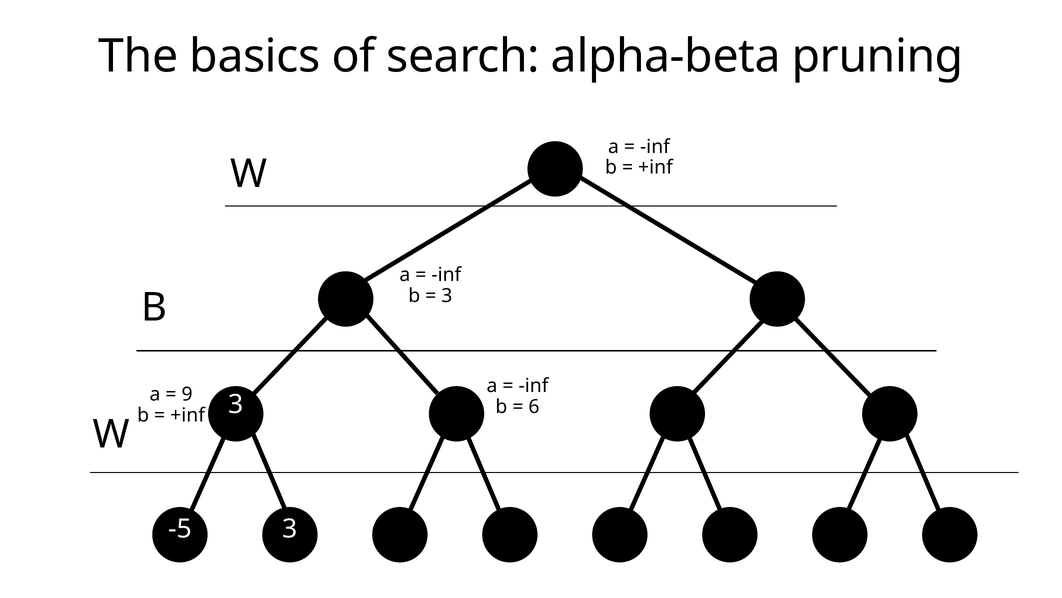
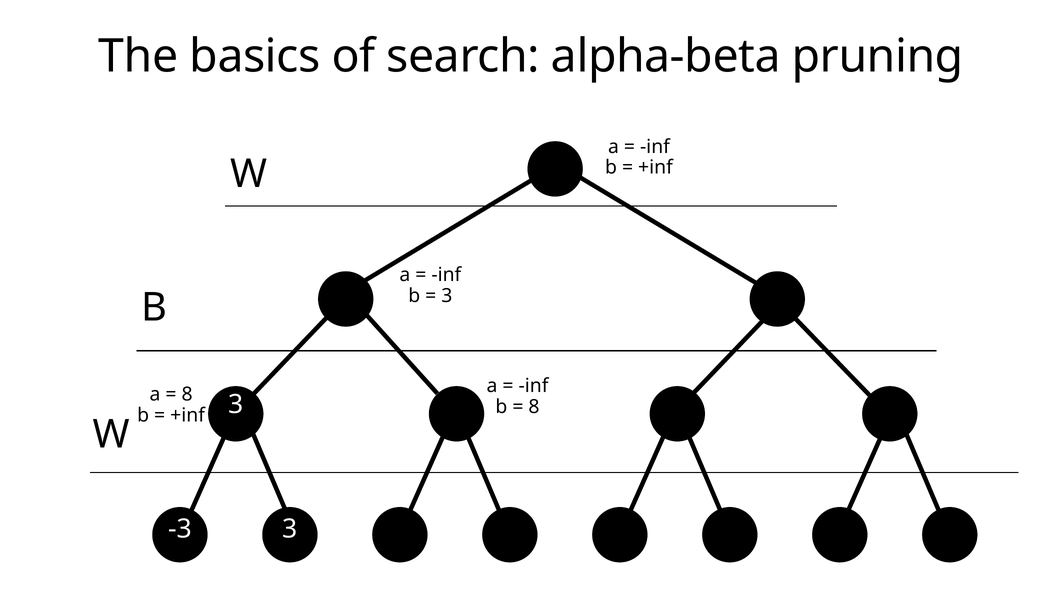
9: 9 -> 8 (187, 394)
6: 6 -> 8 (534, 406)
-5: -5 -> -3 (180, 528)
